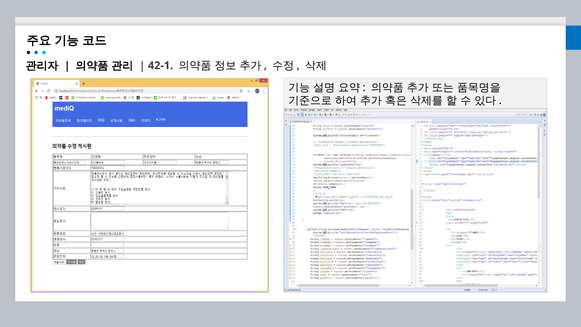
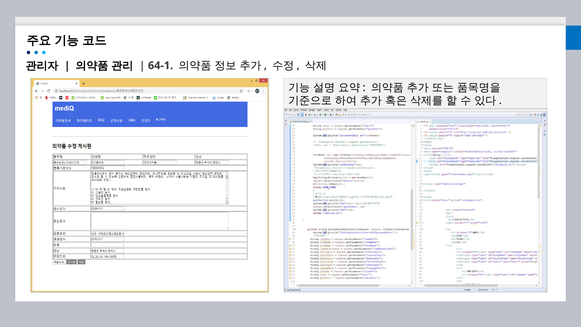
42-1: 42-1 -> 64-1 (161, 66)
